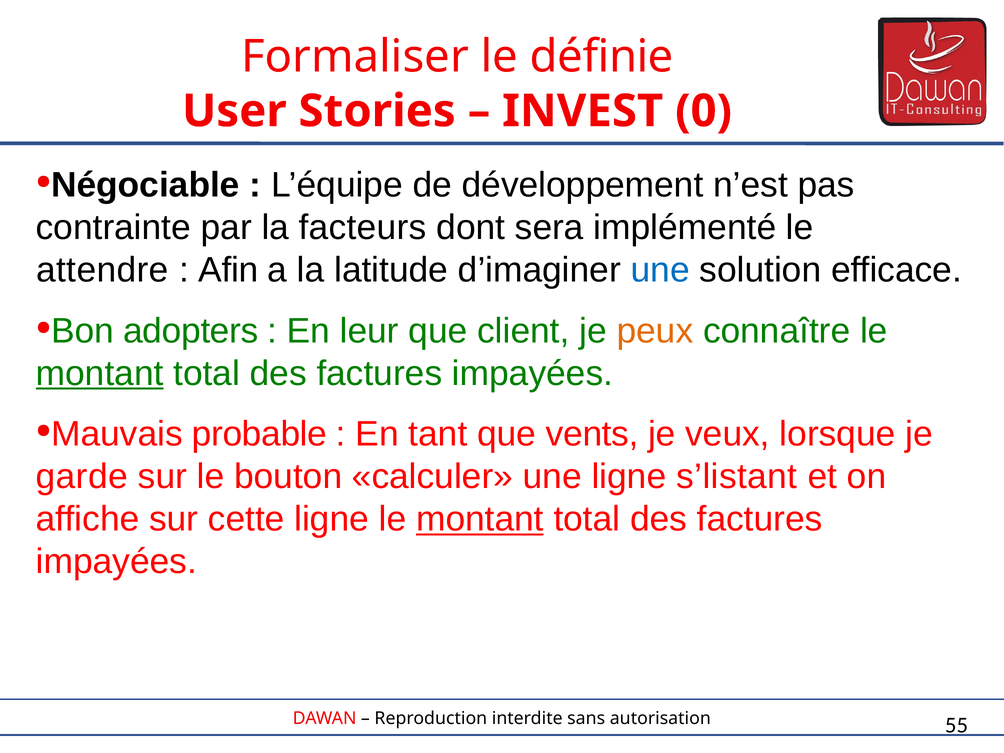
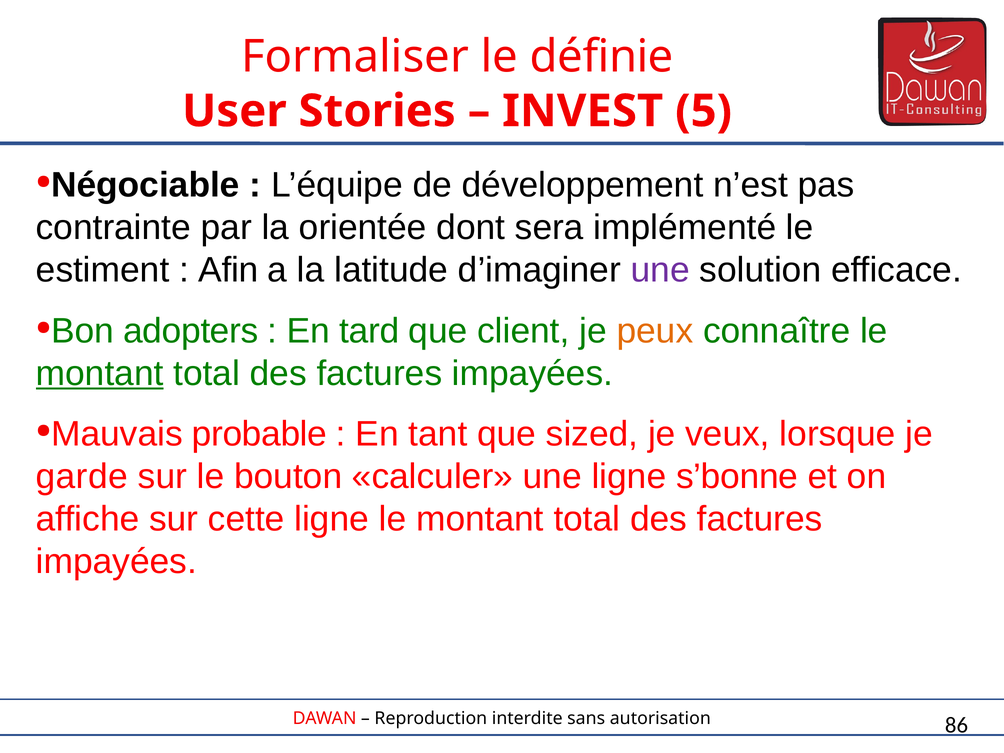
0: 0 -> 5 (704, 111)
facteurs: facteurs -> orientée (363, 228)
attendre: attendre -> estiment (103, 270)
une colour: blue -> purple (660, 270)
leur: leur -> tard (369, 331)
vents: vents -> sized (592, 434)
s’listant: s’listant -> s’bonne (737, 477)
montant underline: present -> none (480, 519)
55: 55 -> 86 (957, 725)
